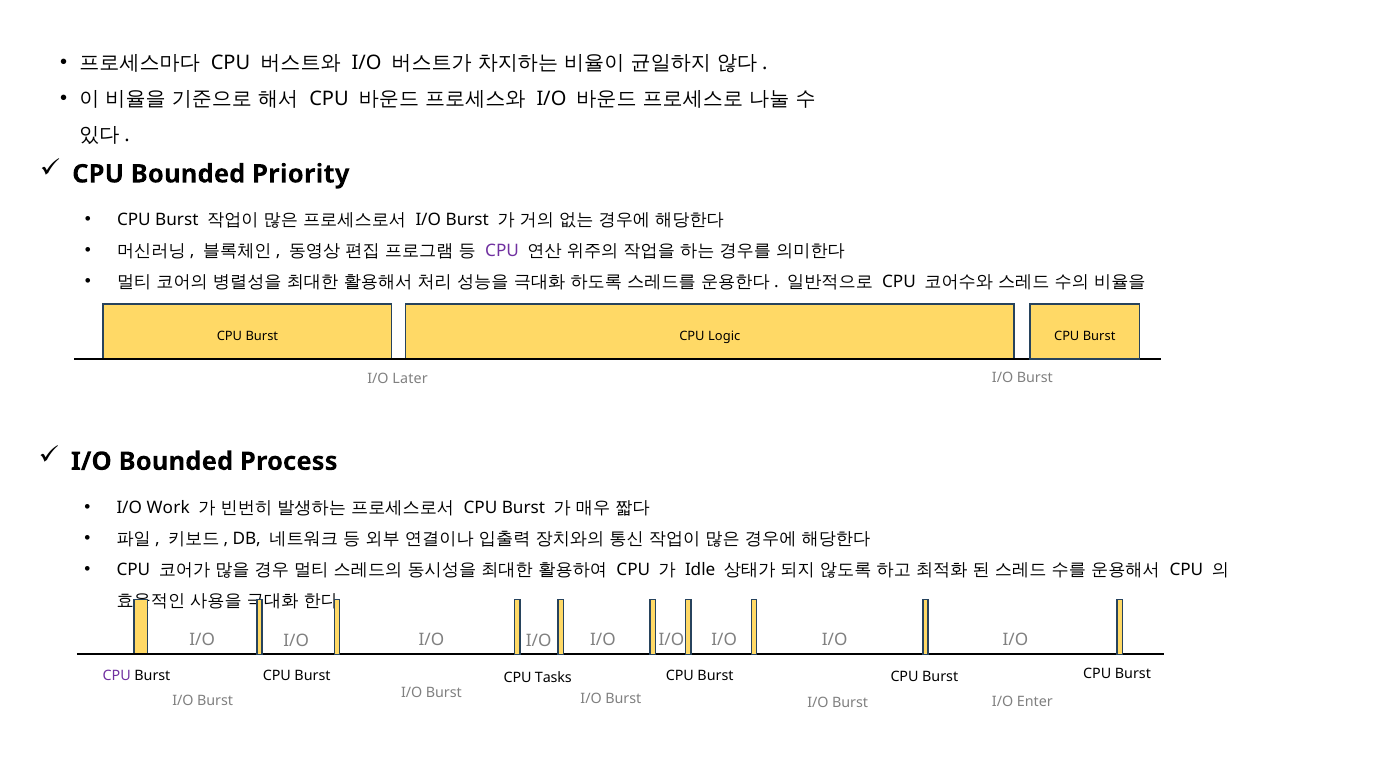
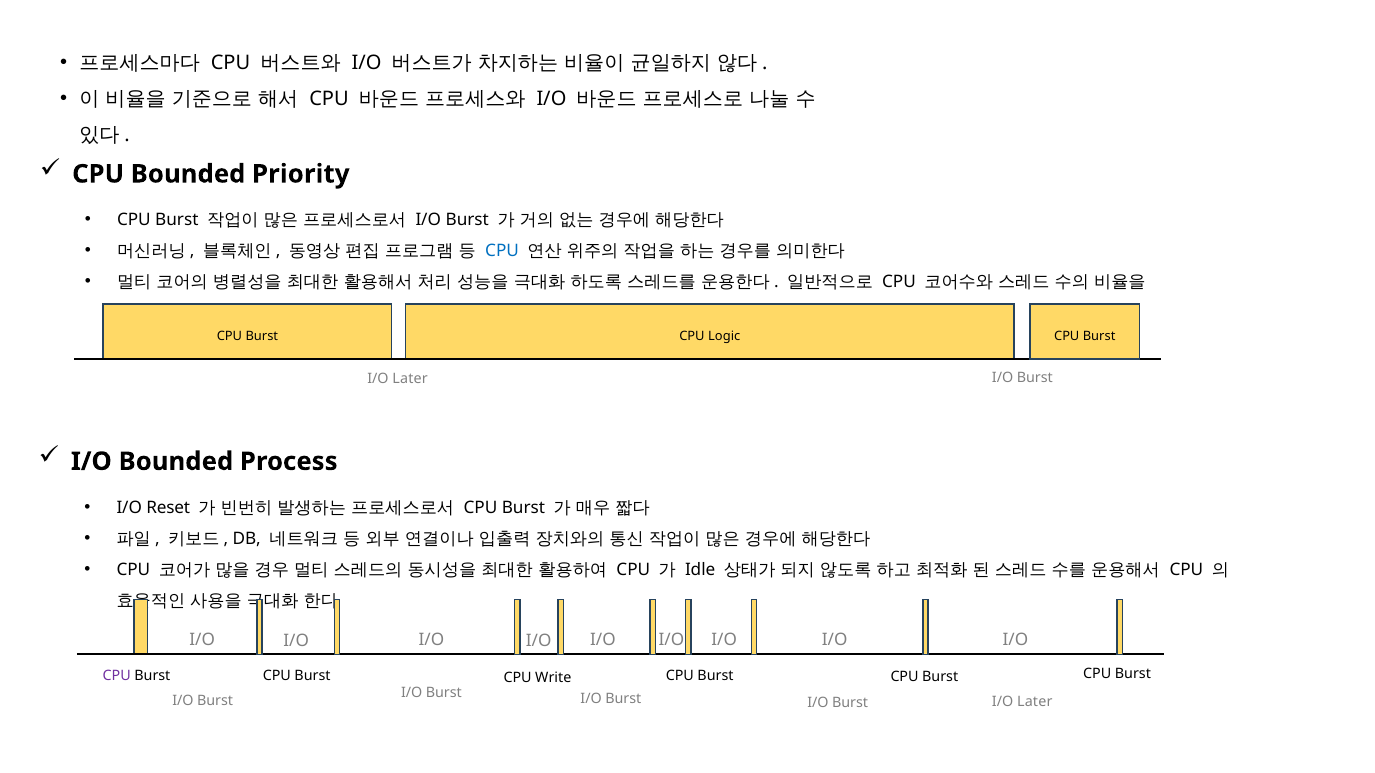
CPU colour: purple -> blue (502, 251)
Work: Work -> Reset (168, 508)
Tasks: Tasks -> Write (553, 678)
I/O Burst I/O Enter: Enter -> Later (1035, 702)
